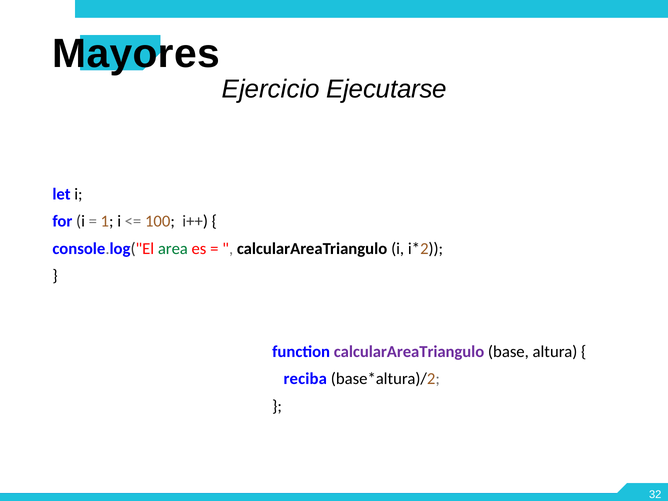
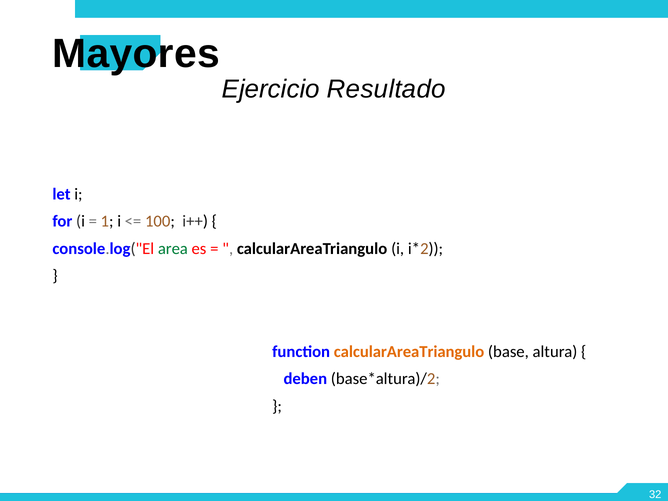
Ejecutarse: Ejecutarse -> Resultado (386, 89)
calcularAreaTriangulo colour: purple -> orange (409, 352)
reciba: reciba -> deben (305, 379)
